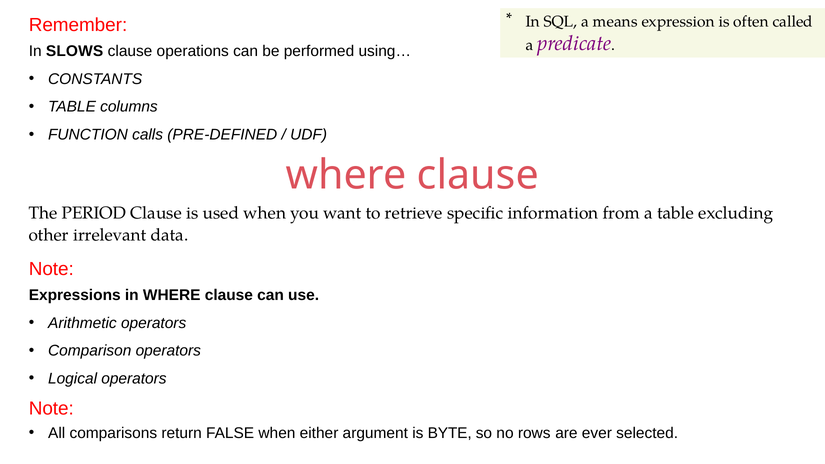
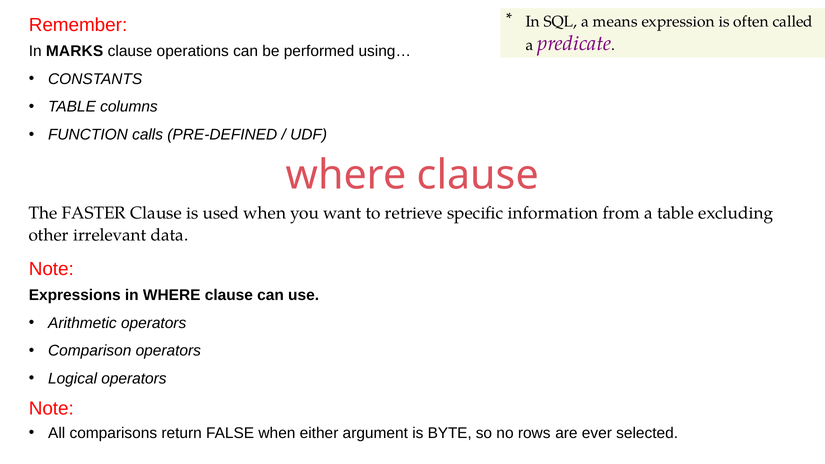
SLOWS: SLOWS -> MARKS (75, 51)
PERIOD: PERIOD -> FASTER (94, 213)
